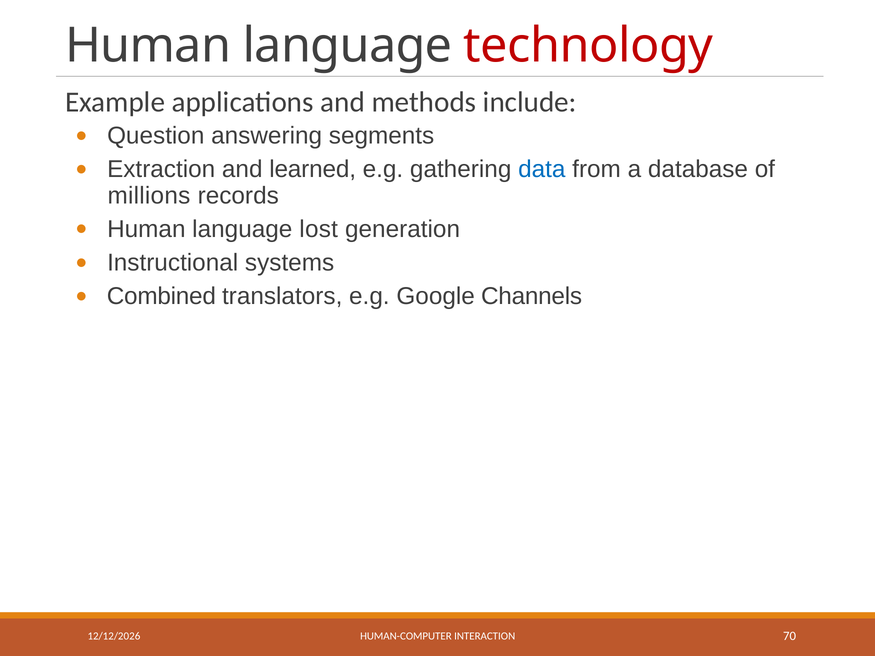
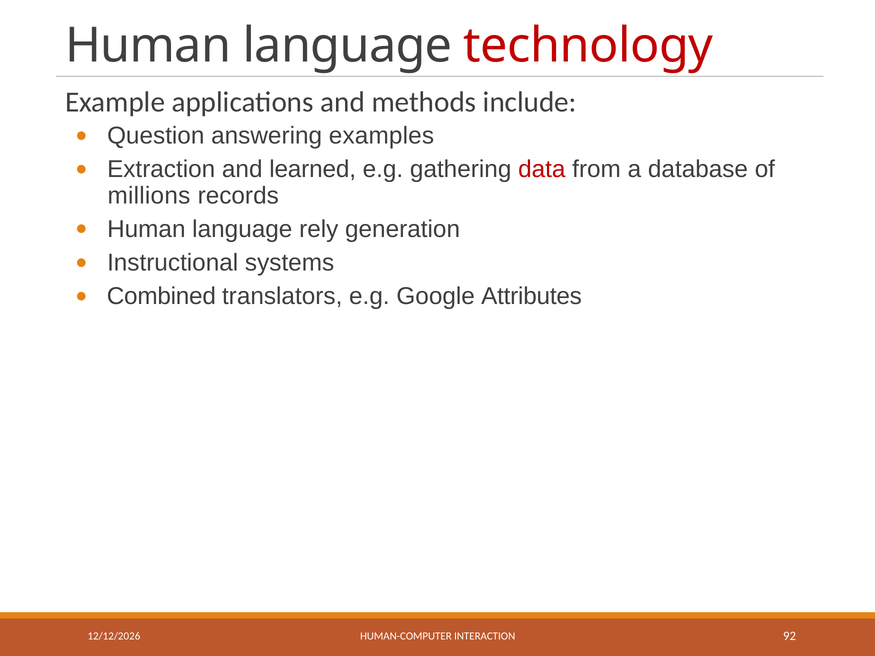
segments: segments -> examples (381, 136)
data colour: blue -> red (542, 169)
lost: lost -> rely (319, 229)
Channels: Channels -> Attributes (532, 296)
70: 70 -> 92 (790, 636)
